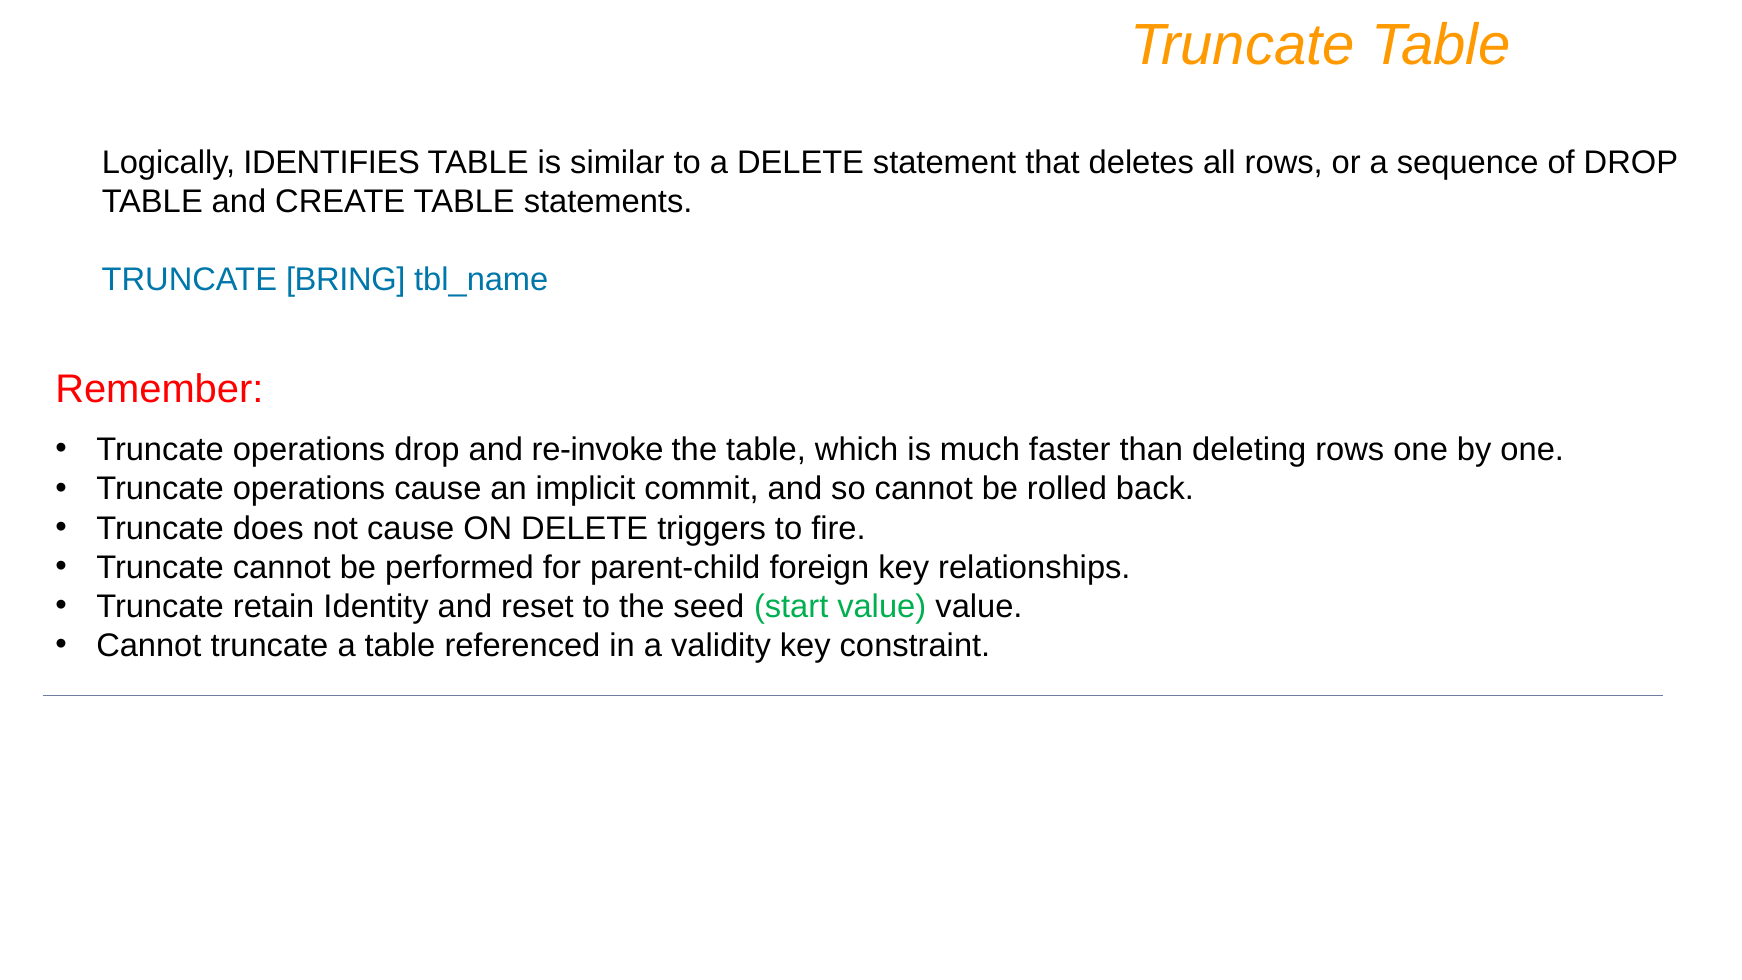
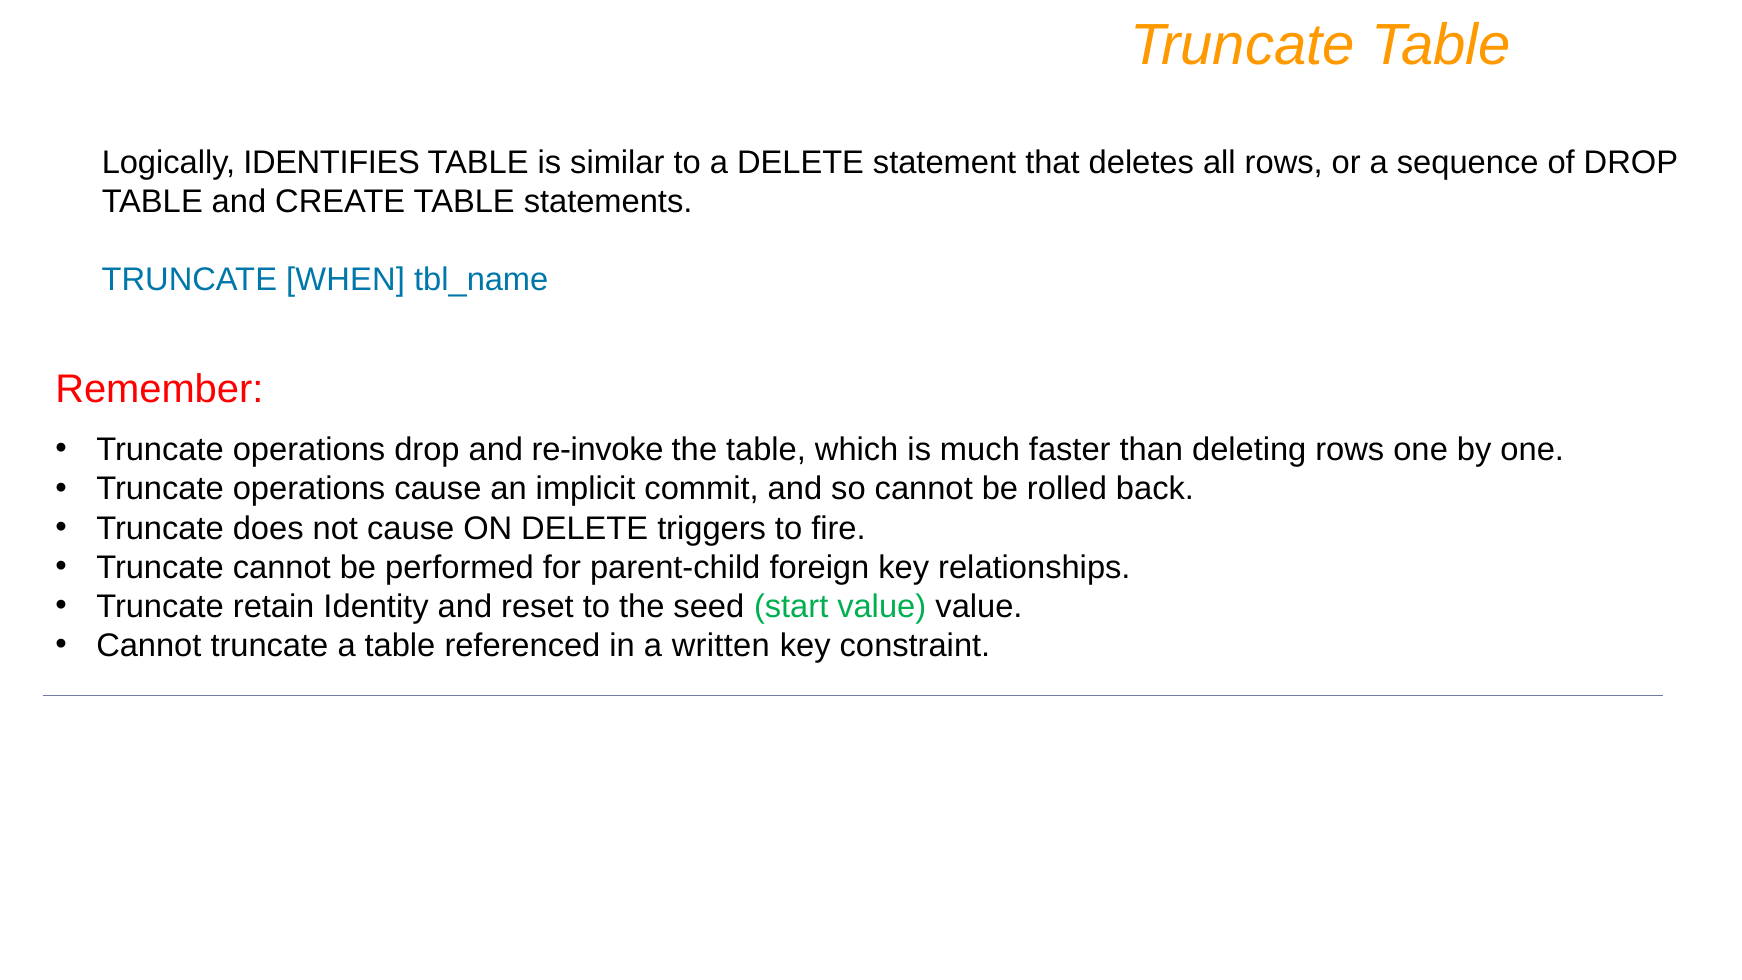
BRING: BRING -> WHEN (345, 280)
validity: validity -> written (721, 646)
